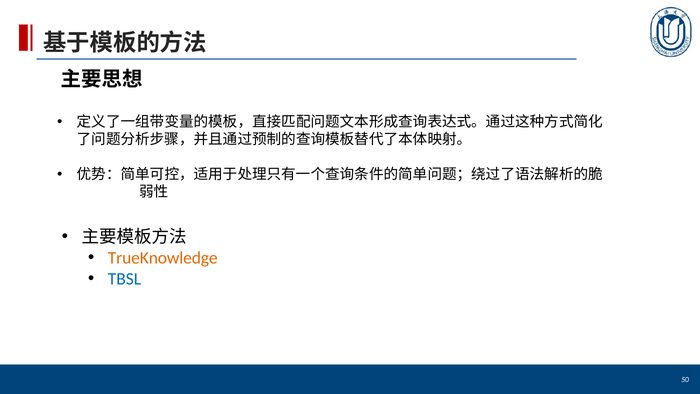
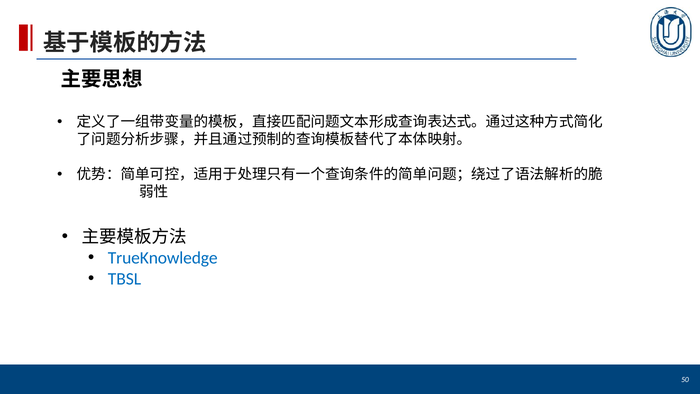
TrueKnowledge colour: orange -> blue (163, 258)
